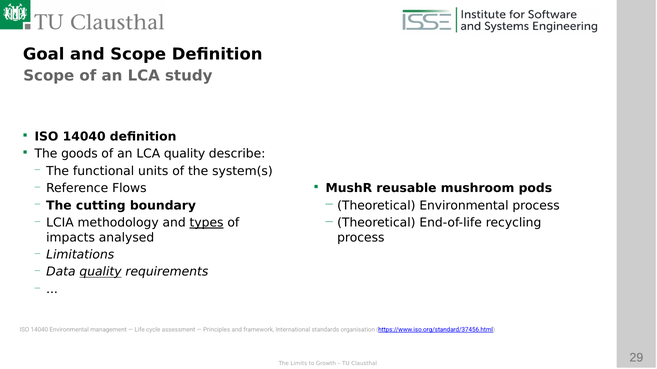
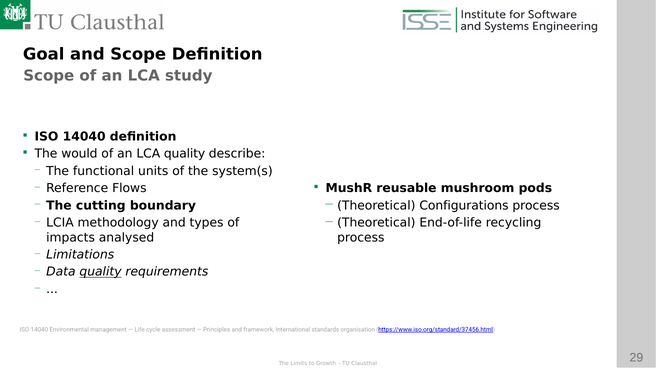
goods: goods -> would (79, 154)
Theoretical Environmental: Environmental -> Configurations (464, 206)
types underline: present -> none (207, 223)
